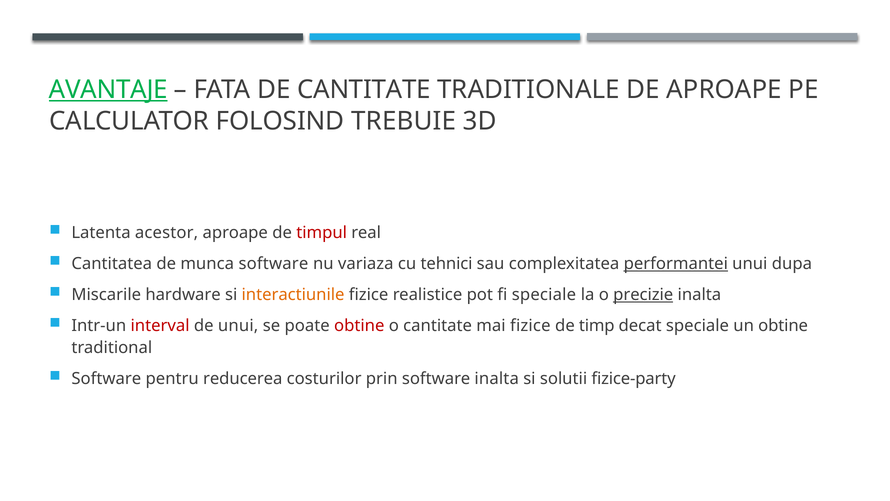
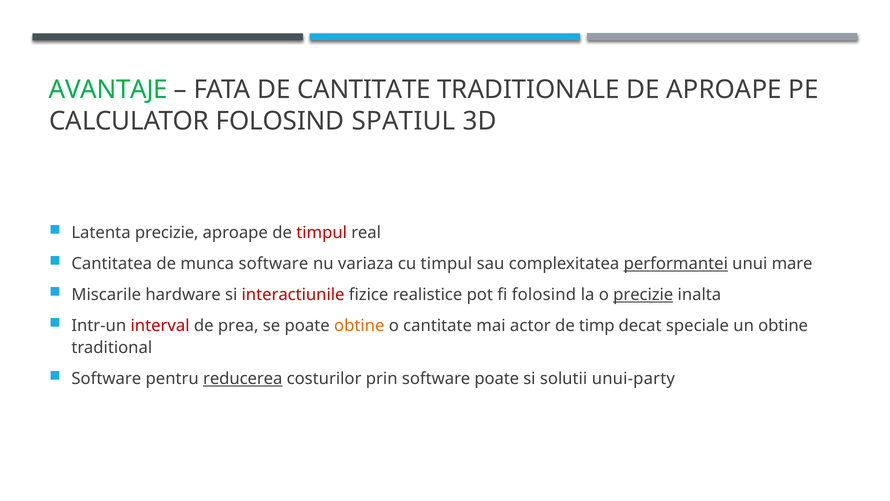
AVANTAJE underline: present -> none (108, 90)
TREBUIE: TREBUIE -> SPATIUL (404, 121)
Latenta acestor: acestor -> precizie (167, 233)
cu tehnici: tehnici -> timpul (446, 264)
dupa: dupa -> mare (792, 264)
interactiunile colour: orange -> red (293, 295)
fi speciale: speciale -> folosind (544, 295)
de unui: unui -> prea (238, 326)
obtine colour: red -> orange (359, 326)
mai fizice: fizice -> actor (530, 326)
reducerea underline: none -> present (243, 379)
software inalta: inalta -> poate (497, 379)
fizice-party: fizice-party -> unui-party (633, 379)
